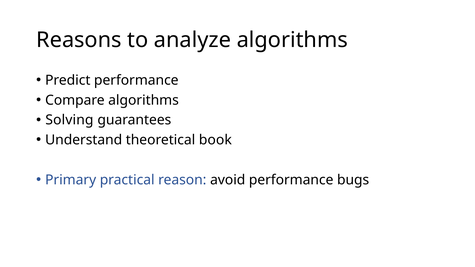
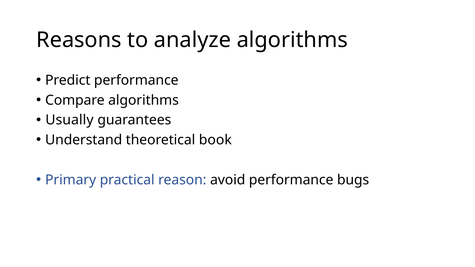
Solving: Solving -> Usually (69, 120)
